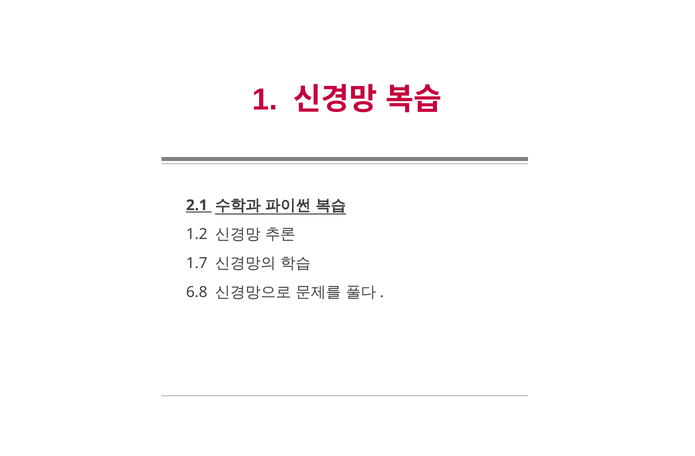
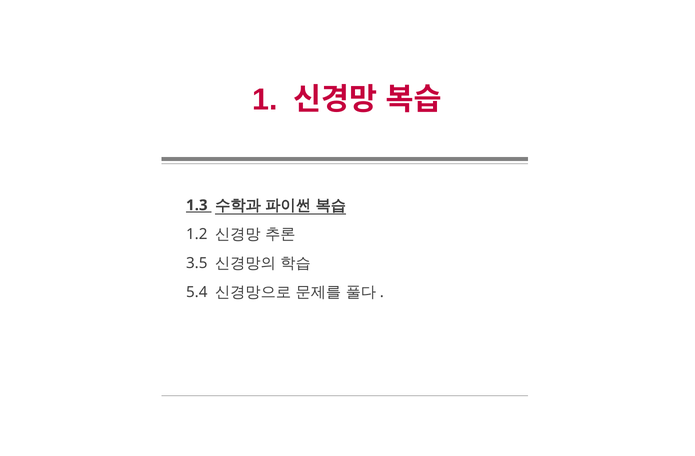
2.1: 2.1 -> 1.3 (197, 205)
1.7: 1.7 -> 3.5 (197, 264)
6.8: 6.8 -> 5.4 (197, 293)
